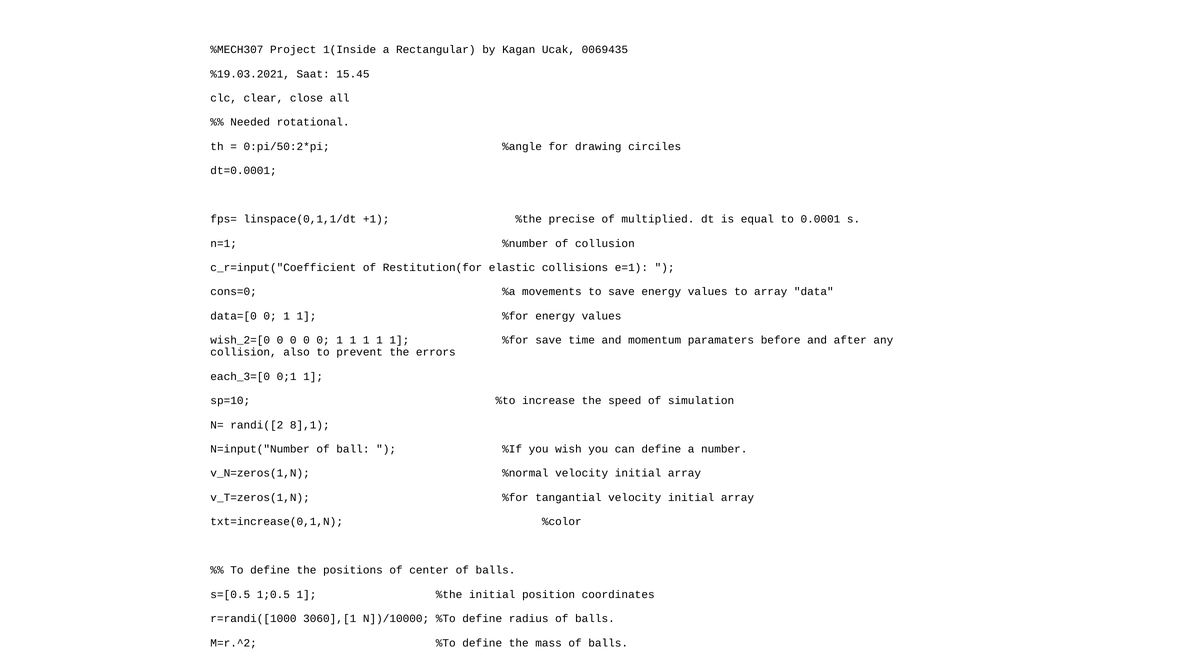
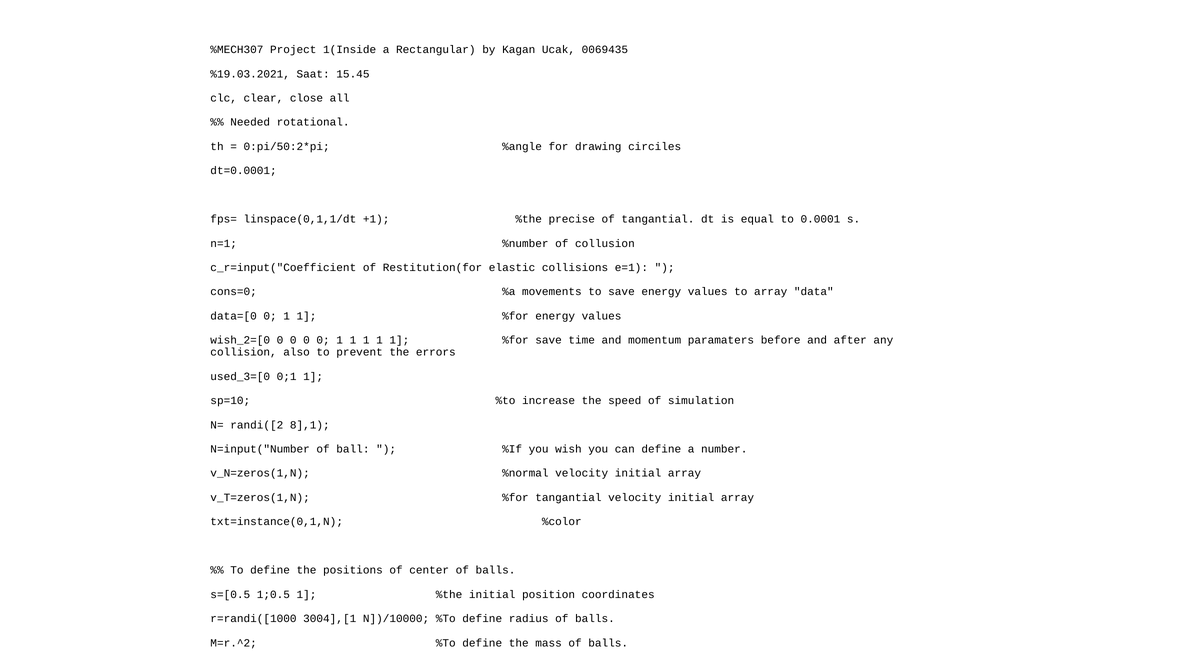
of multiplied: multiplied -> tangantial (658, 219)
each_3=[0: each_3=[0 -> used_3=[0 (240, 377)
txt=increase(0,1,N: txt=increase(0,1,N -> txt=instance(0,1,N (277, 522)
3060],[1: 3060],[1 -> 3004],[1 (330, 619)
